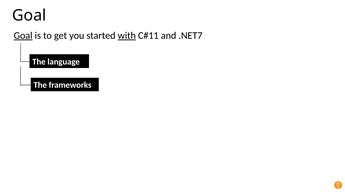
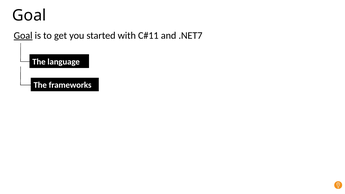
with underline: present -> none (127, 36)
